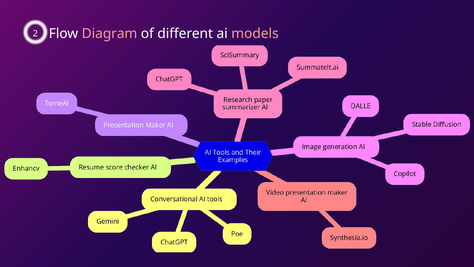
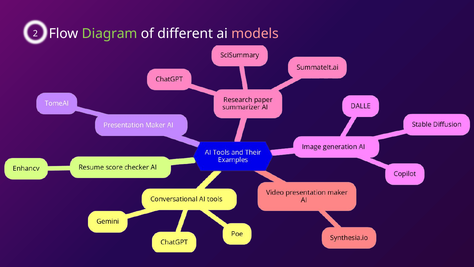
Diagram colour: pink -> light green (110, 34)
